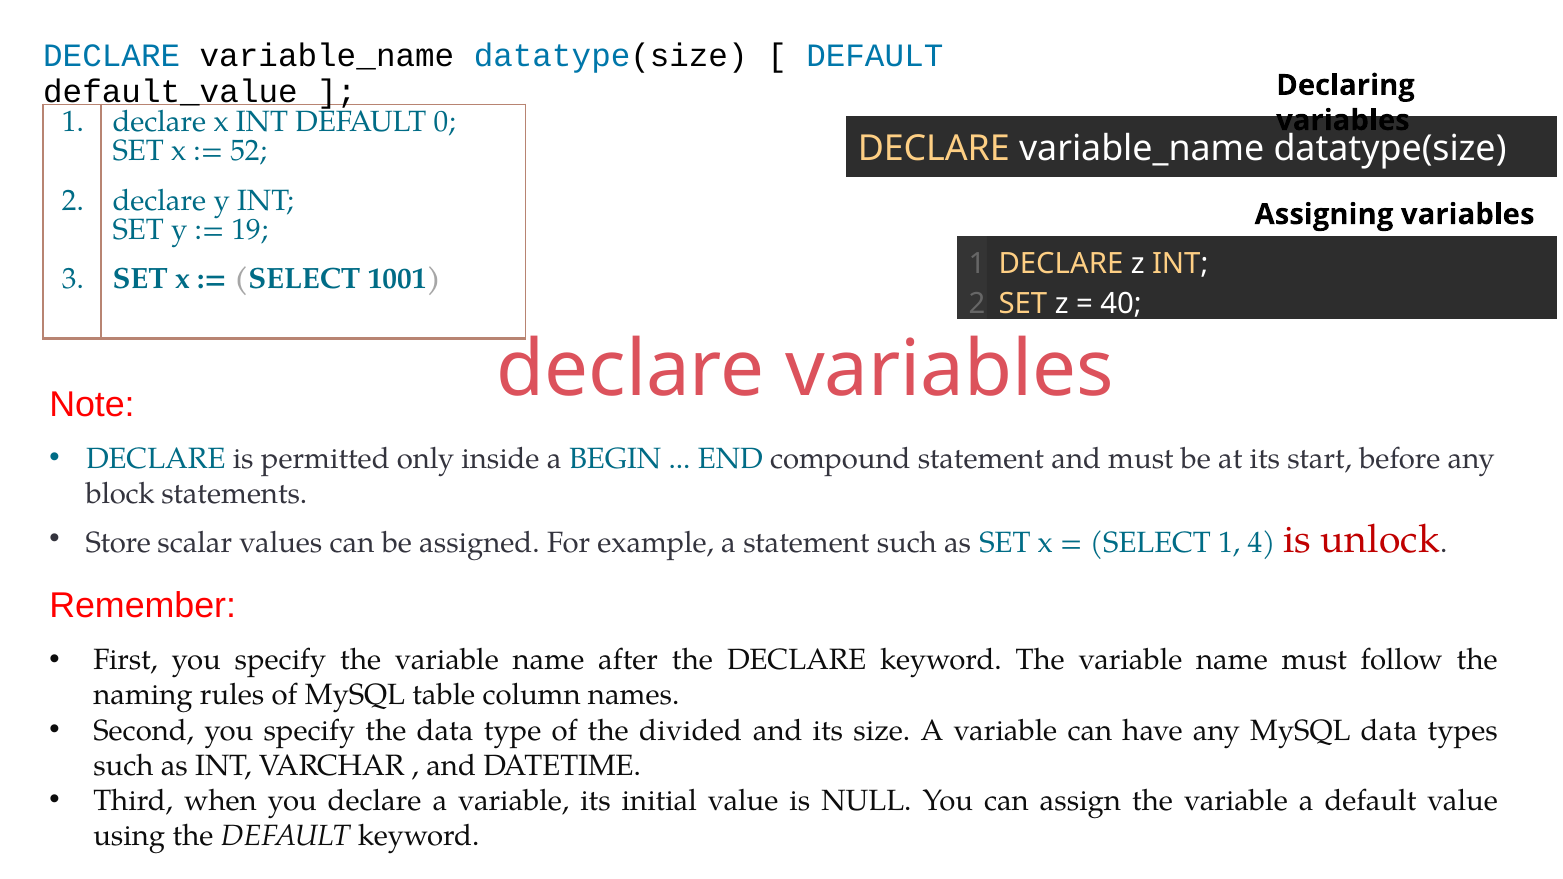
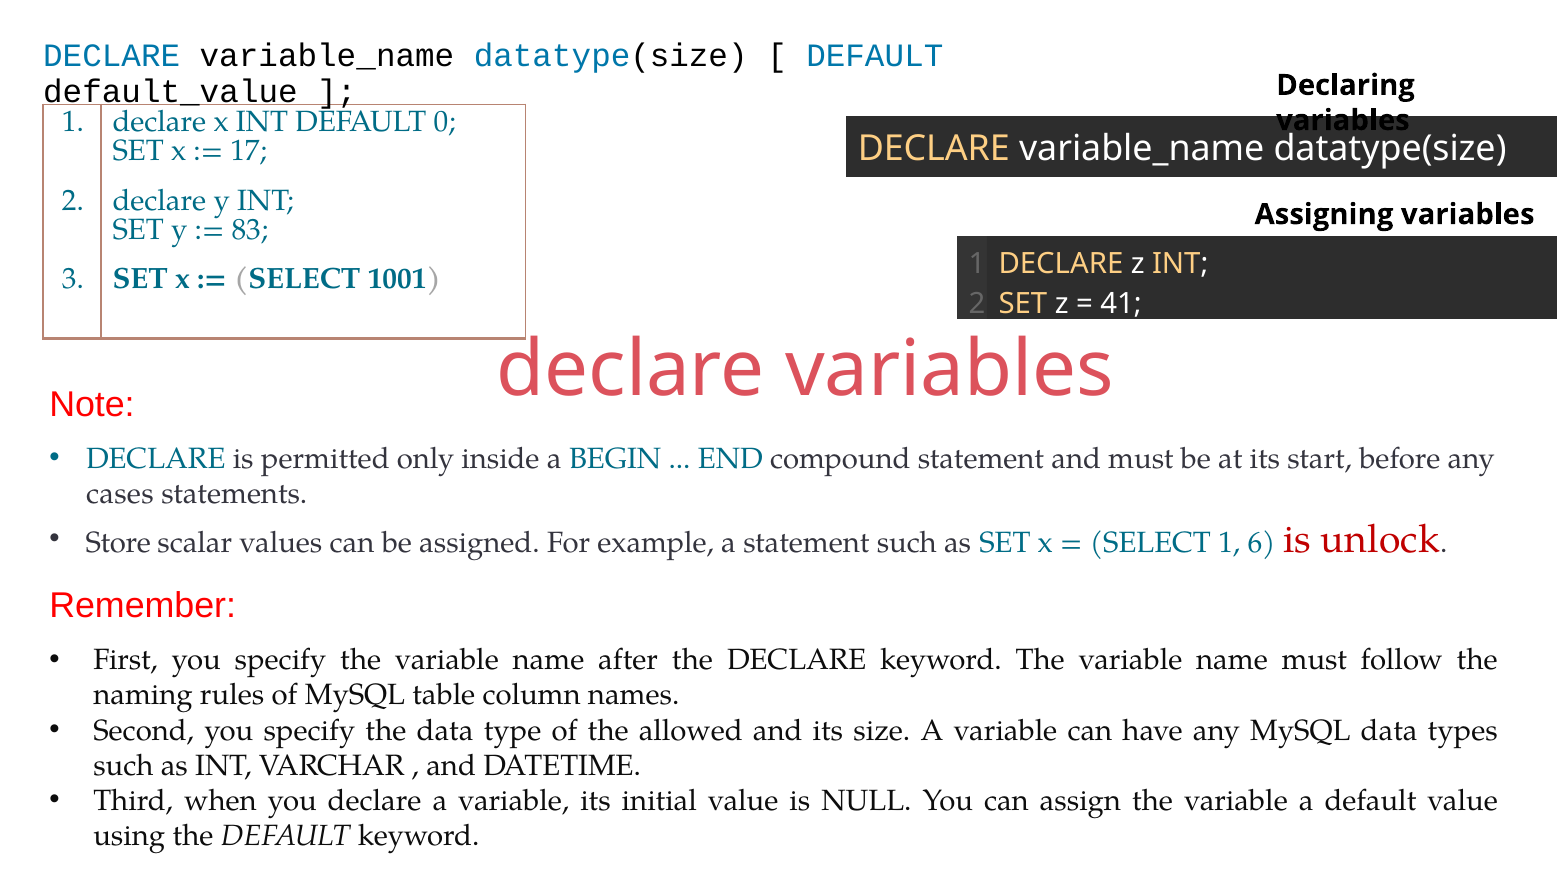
52: 52 -> 17 (249, 151)
19: 19 -> 83 (250, 230)
40: 40 -> 41 (1121, 304)
block: block -> cases (120, 494)
4: 4 -> 6 (1262, 543)
divided: divided -> allowed (691, 730)
